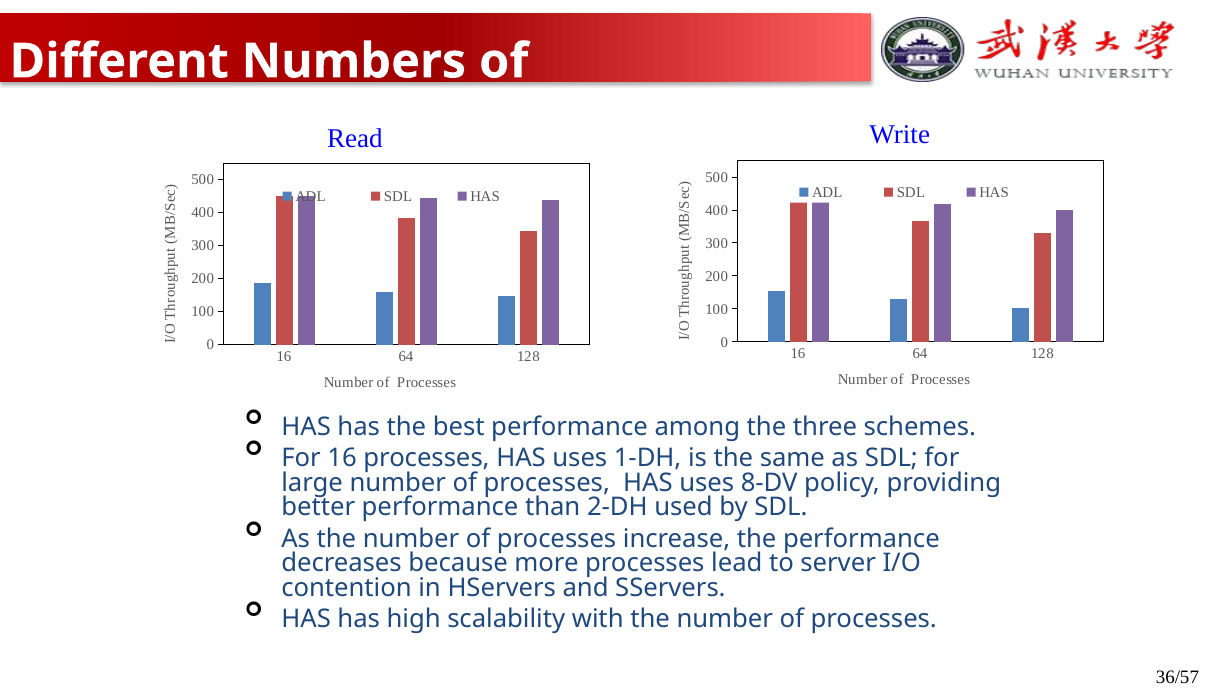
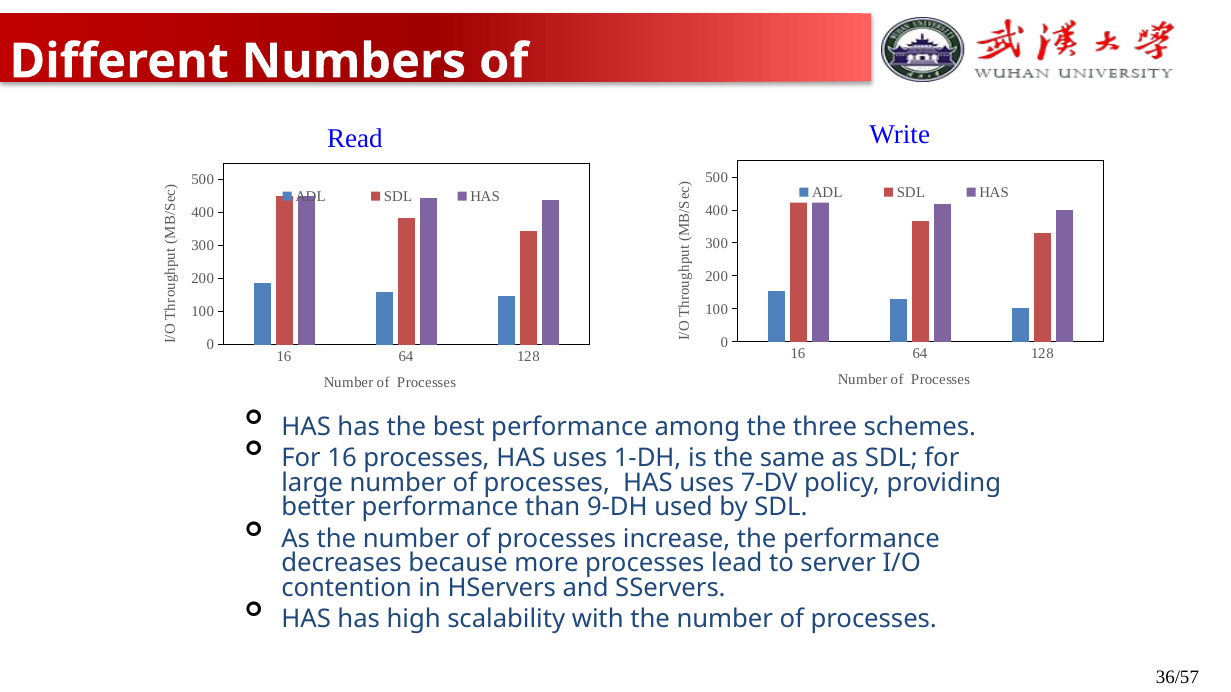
8-DV: 8-DV -> 7-DV (769, 483)
2-DH: 2-DH -> 9-DH (617, 508)
